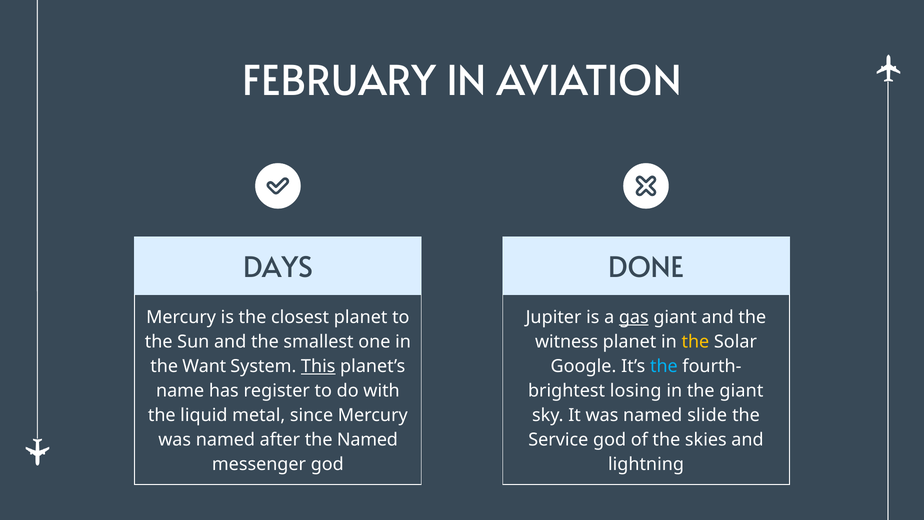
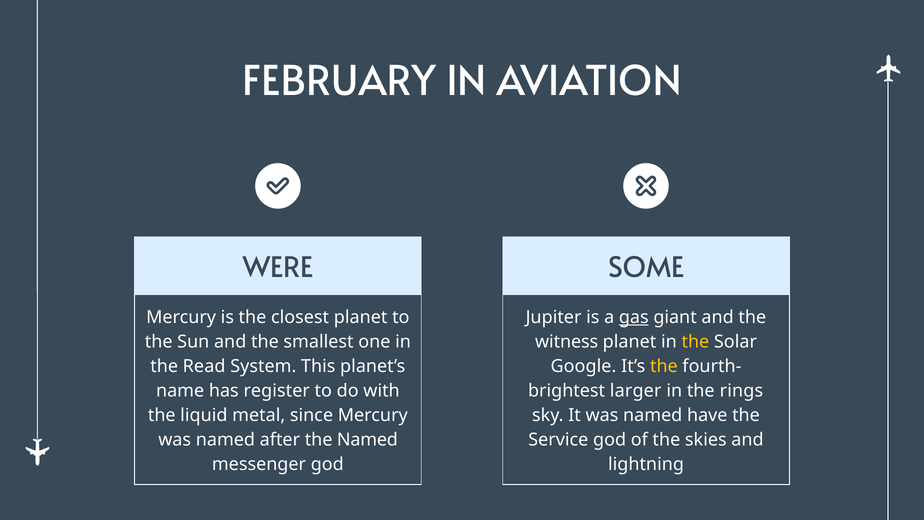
DAYS: DAYS -> WERE (278, 268)
DONE: DONE -> SOME (646, 268)
Want: Want -> Read (204, 366)
This underline: present -> none (318, 366)
the colour: light blue -> yellow (664, 366)
losing: losing -> larger (636, 391)
the giant: giant -> rings (741, 391)
slide: slide -> have (707, 415)
